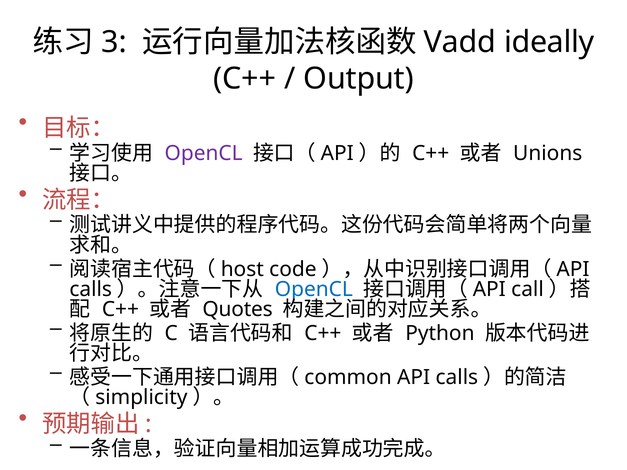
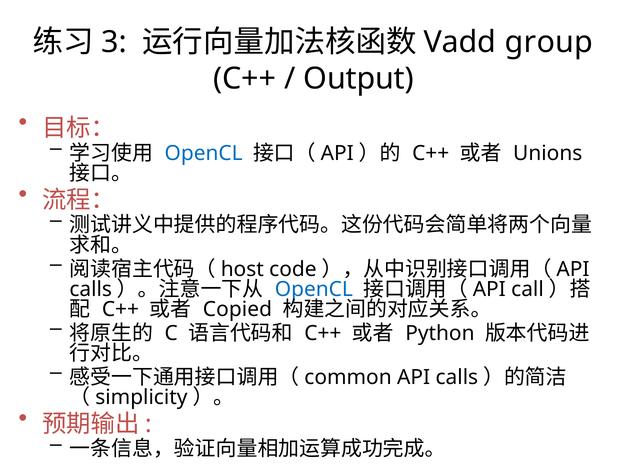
ideally: ideally -> group (549, 42)
OpenCL colour: purple -> blue (204, 153)
Quotes: Quotes -> Copied (237, 309)
